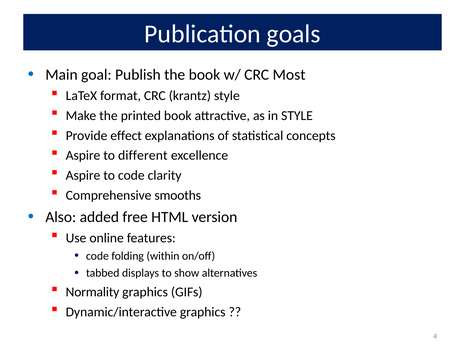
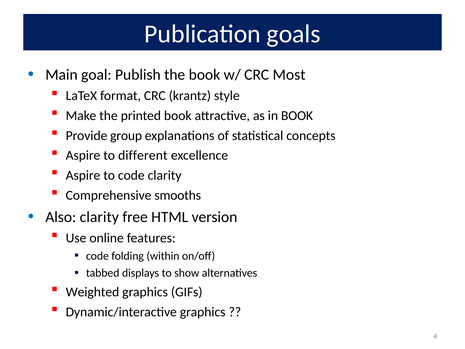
in STYLE: STYLE -> BOOK (297, 116)
effect: effect -> group (126, 135)
Also added: added -> clarity (99, 217)
Normality: Normality -> Weighted (92, 292)
